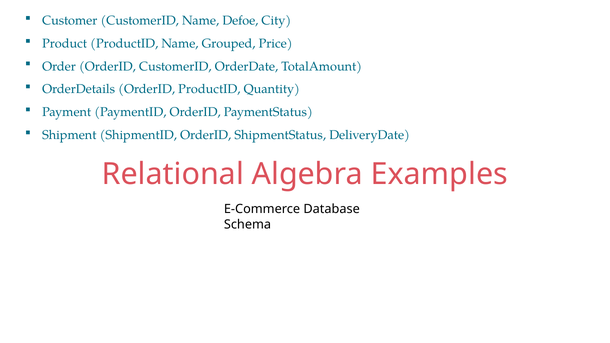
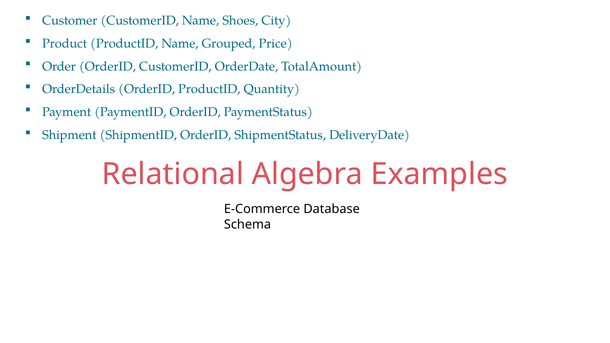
Defoe: Defoe -> Shoes (240, 21)
